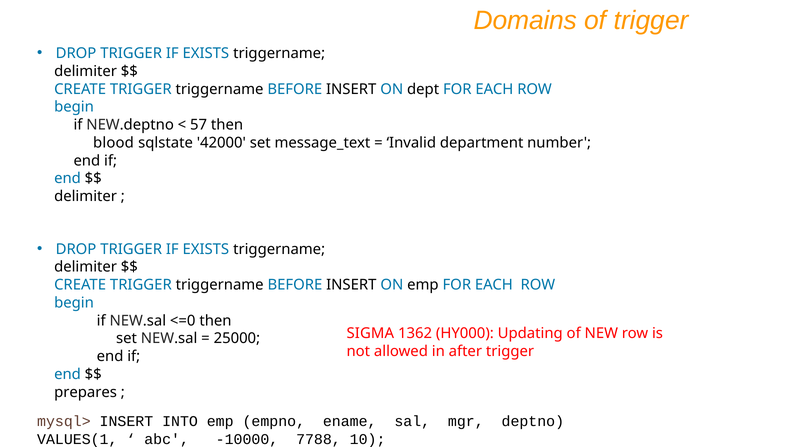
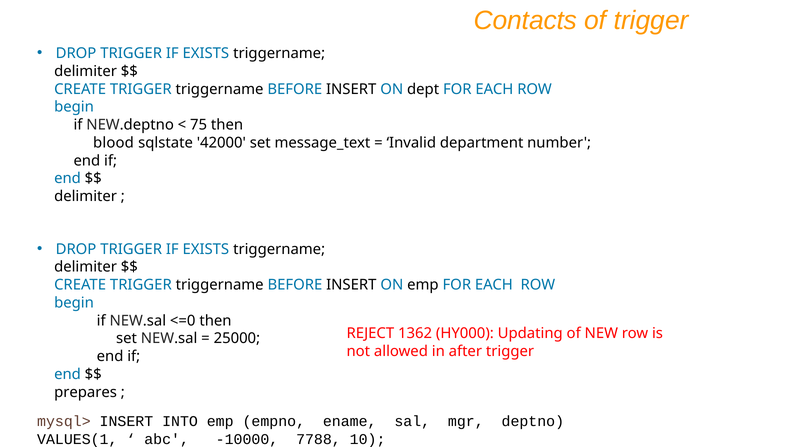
Domains: Domains -> Contacts (525, 21)
57: 57 -> 75 (199, 125)
SIGMA: SIGMA -> REJECT (370, 333)
